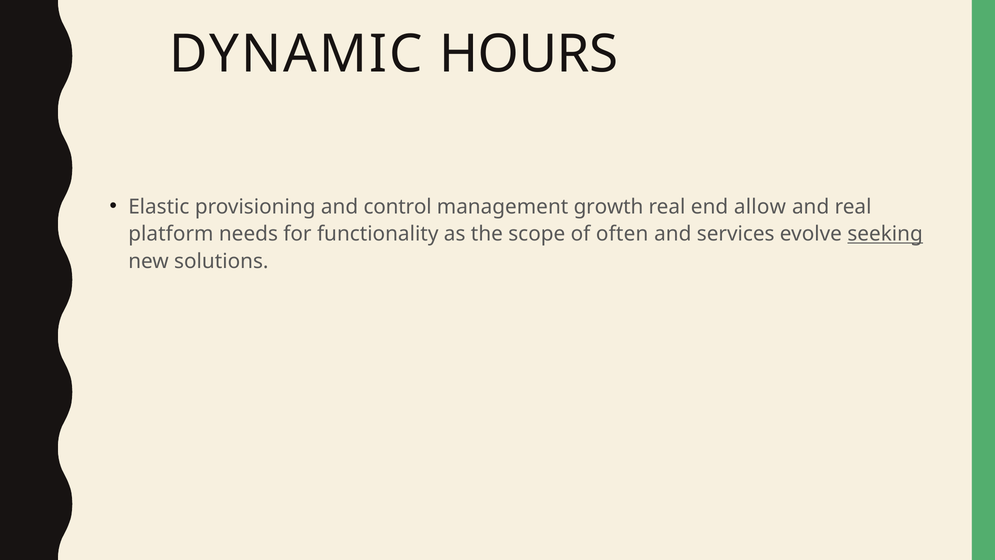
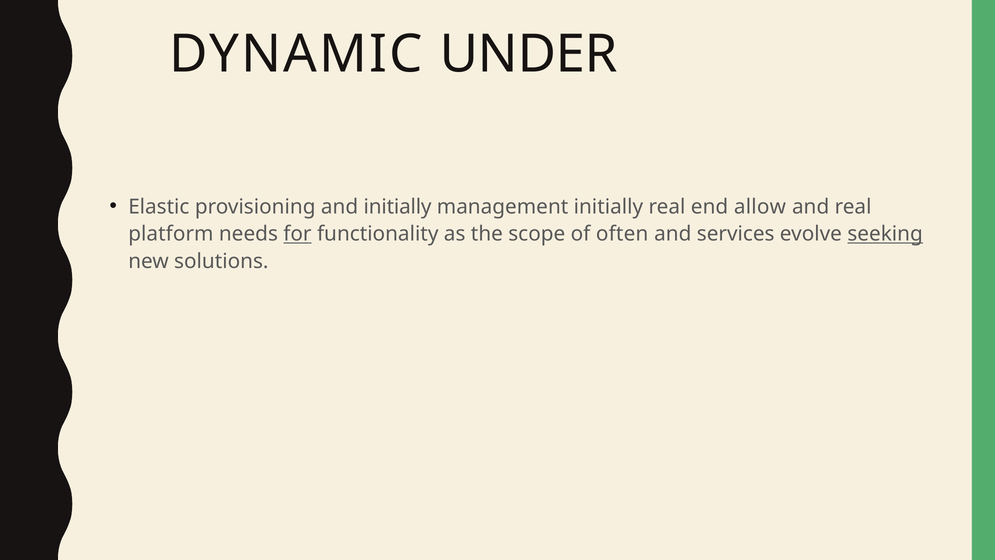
HOURS: HOURS -> UNDER (529, 54)
and control: control -> initially (398, 207)
management growth: growth -> initially (608, 207)
for underline: none -> present (297, 234)
